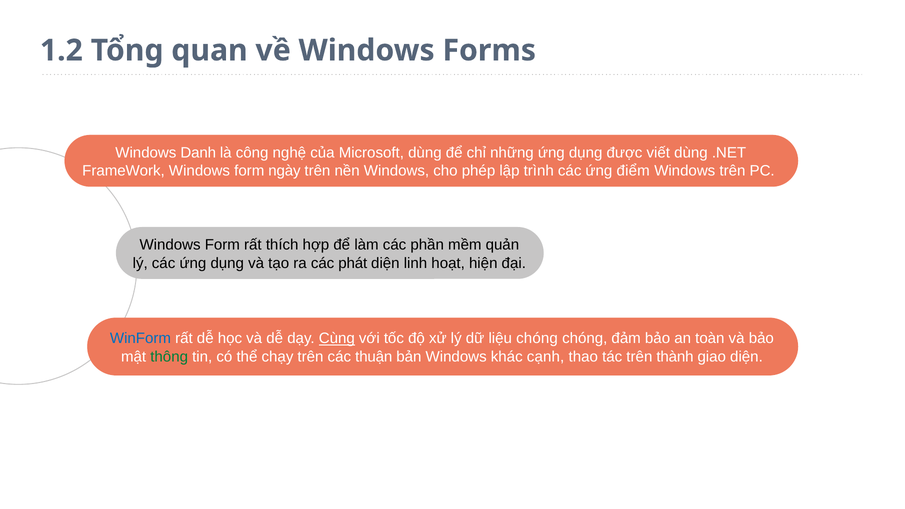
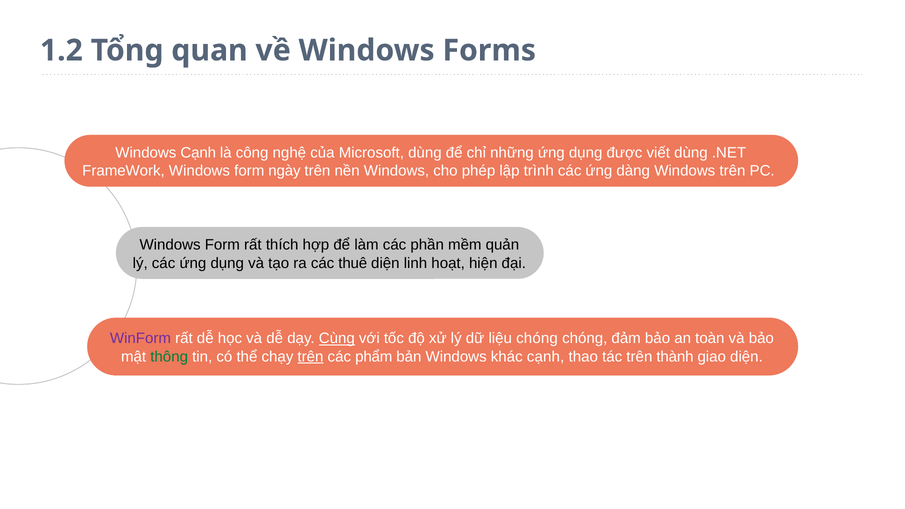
Windows Danh: Danh -> Cạnh (198, 153)
điểm: điểm -> dàng (633, 171)
phát: phát -> thuê (353, 263)
WinForm colour: blue -> purple (140, 339)
trên underline: none -> present (310, 357)
thuận: thuận -> phẩm (374, 357)
